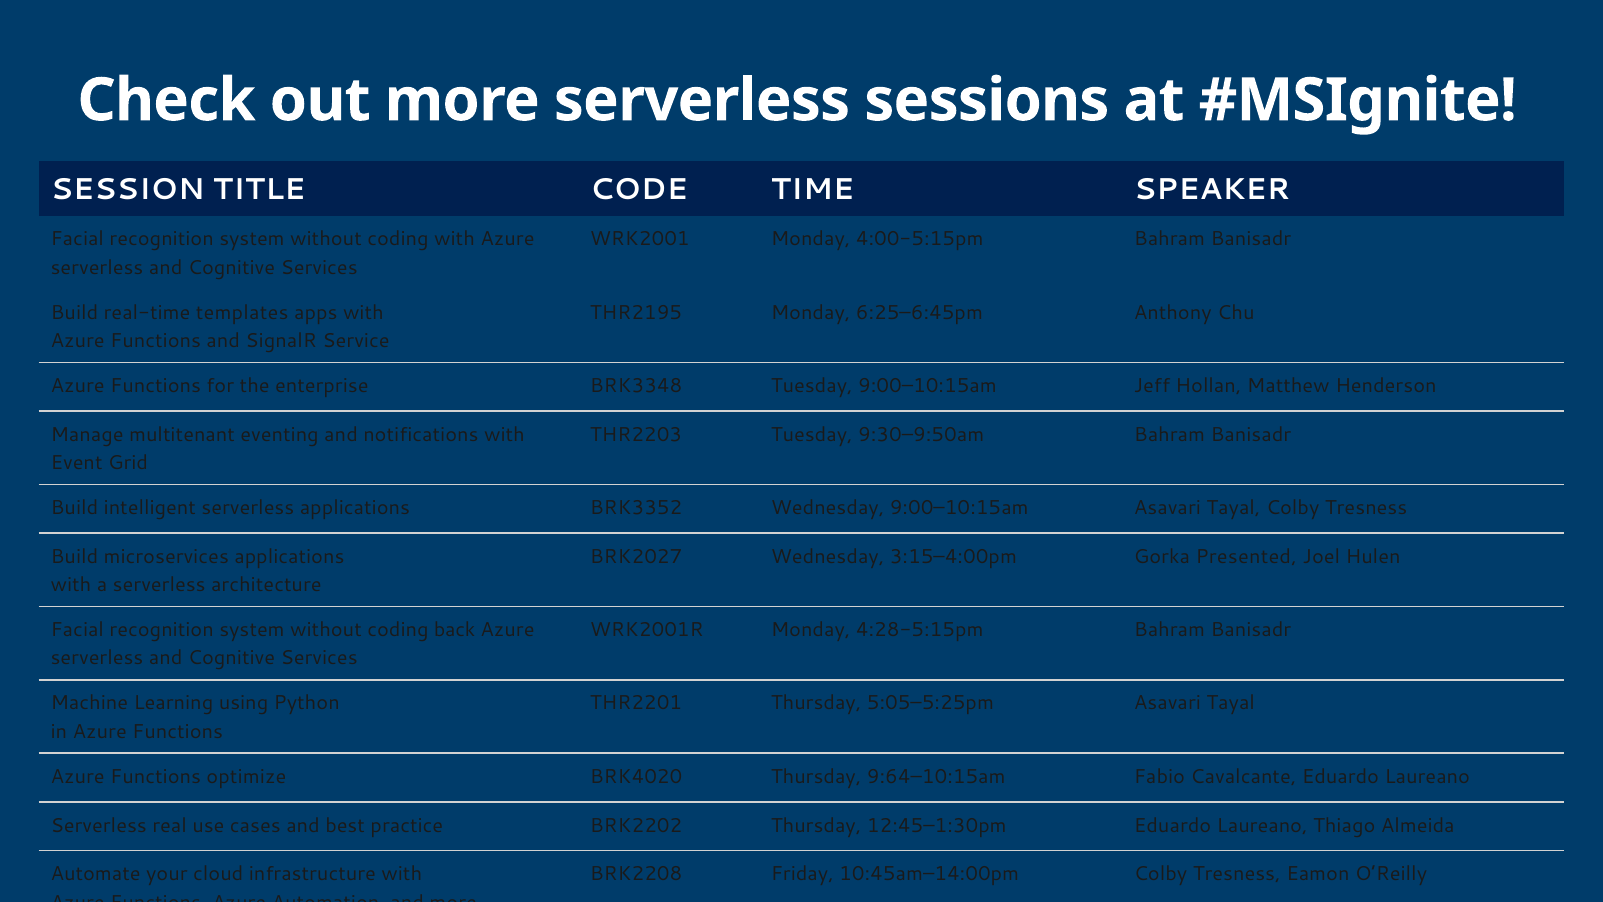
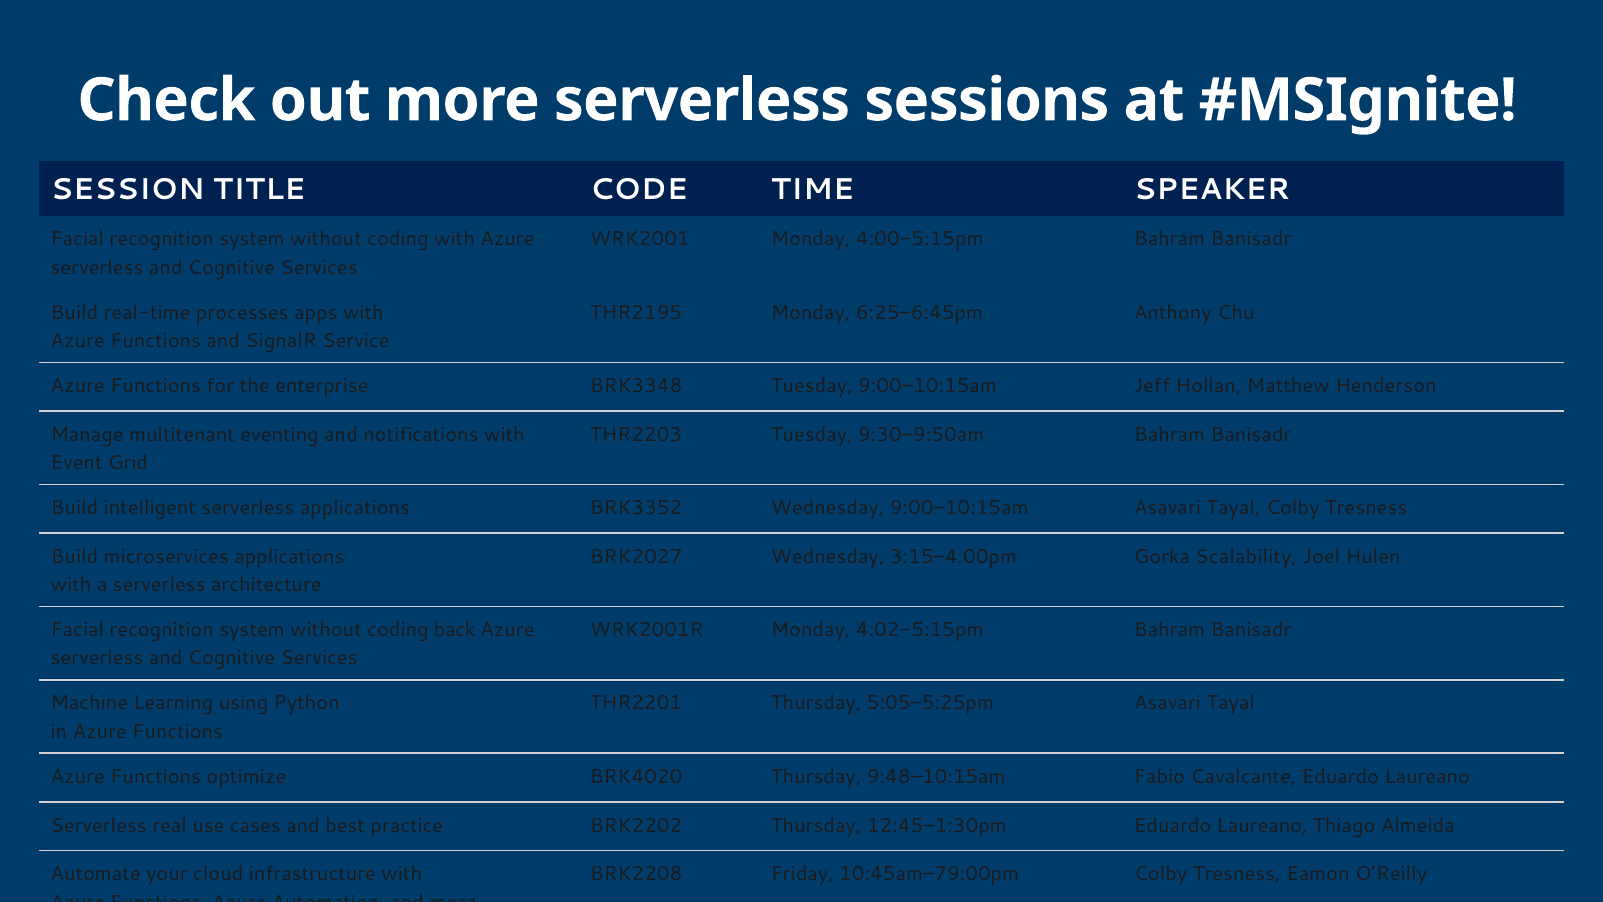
templates: templates -> processes (242, 312)
Presented: Presented -> Scalability (1246, 557)
4:28-5:15pm: 4:28-5:15pm -> 4:02-5:15pm (920, 630)
9:64–10:15am: 9:64–10:15am -> 9:48–10:15am (936, 776)
10:45am–14:00pm: 10:45am–14:00pm -> 10:45am–79:00pm (929, 874)
